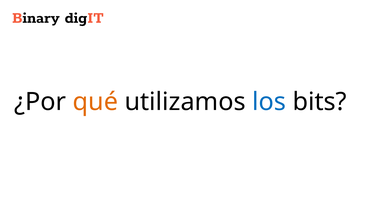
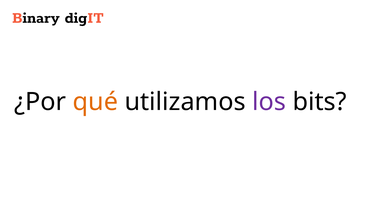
los colour: blue -> purple (269, 102)
